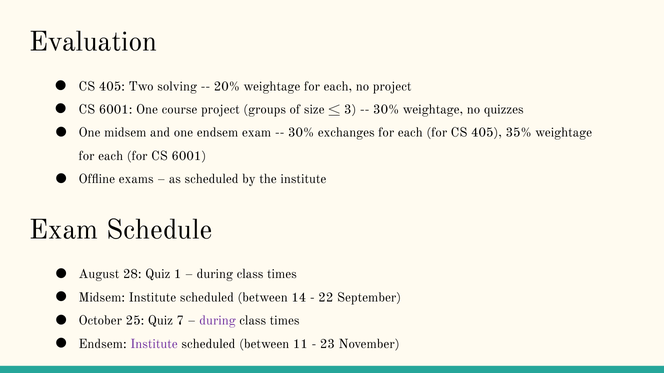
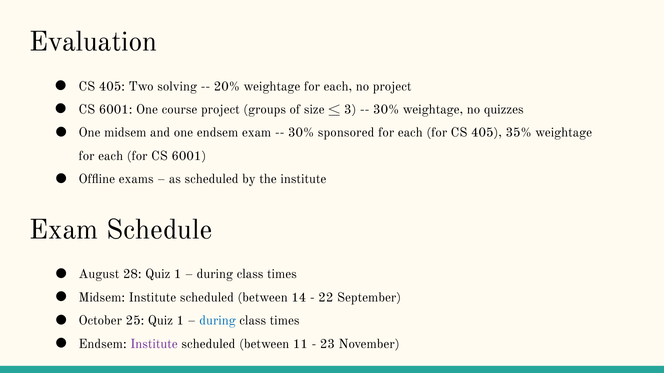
exchanges: exchanges -> sponsored (346, 133)
25 Quiz 7: 7 -> 1 (180, 321)
during colour: purple -> blue (218, 321)
